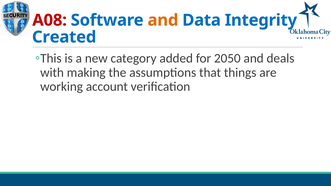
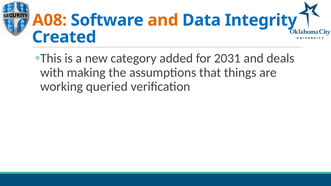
A08 colour: red -> orange (50, 20)
2050: 2050 -> 2031 (227, 58)
account: account -> queried (107, 87)
